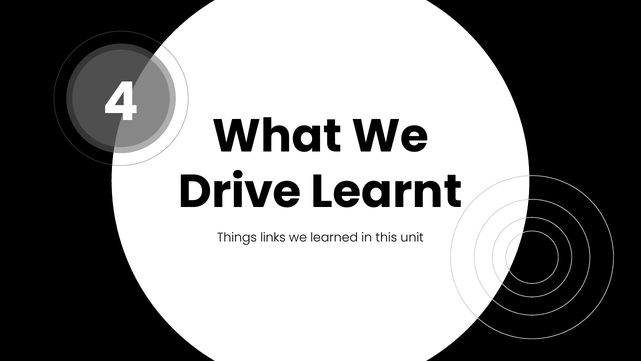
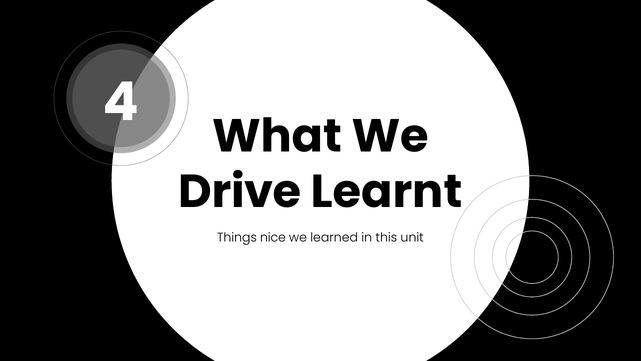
links: links -> nice (273, 237)
